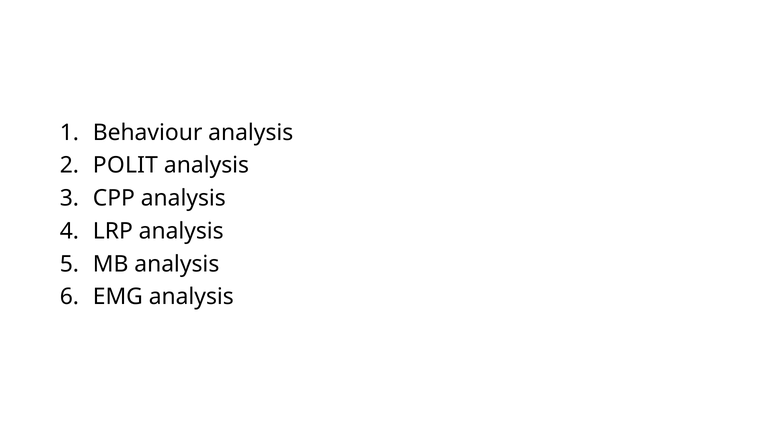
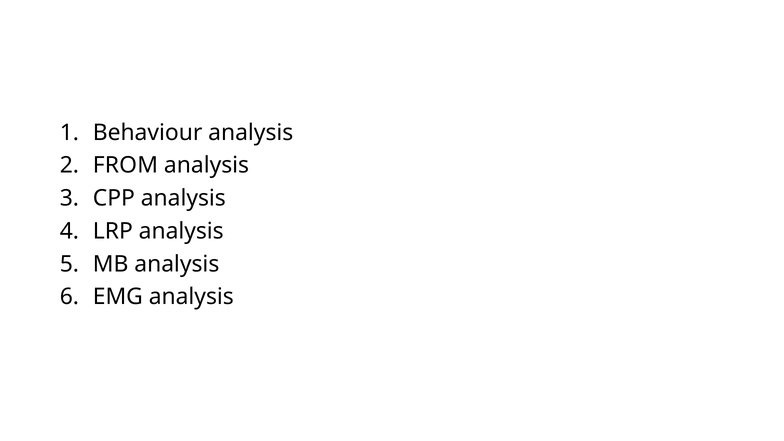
POLIT: POLIT -> FROM (125, 165)
